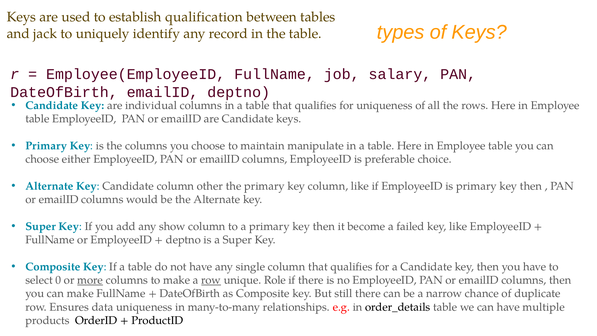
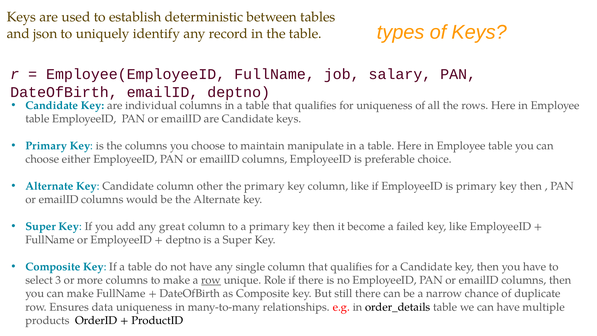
qualification: qualification -> deterministic (204, 17)
jack: jack -> json (45, 33)
show: show -> great (172, 226)
0: 0 -> 3 (58, 280)
more underline: present -> none (90, 280)
